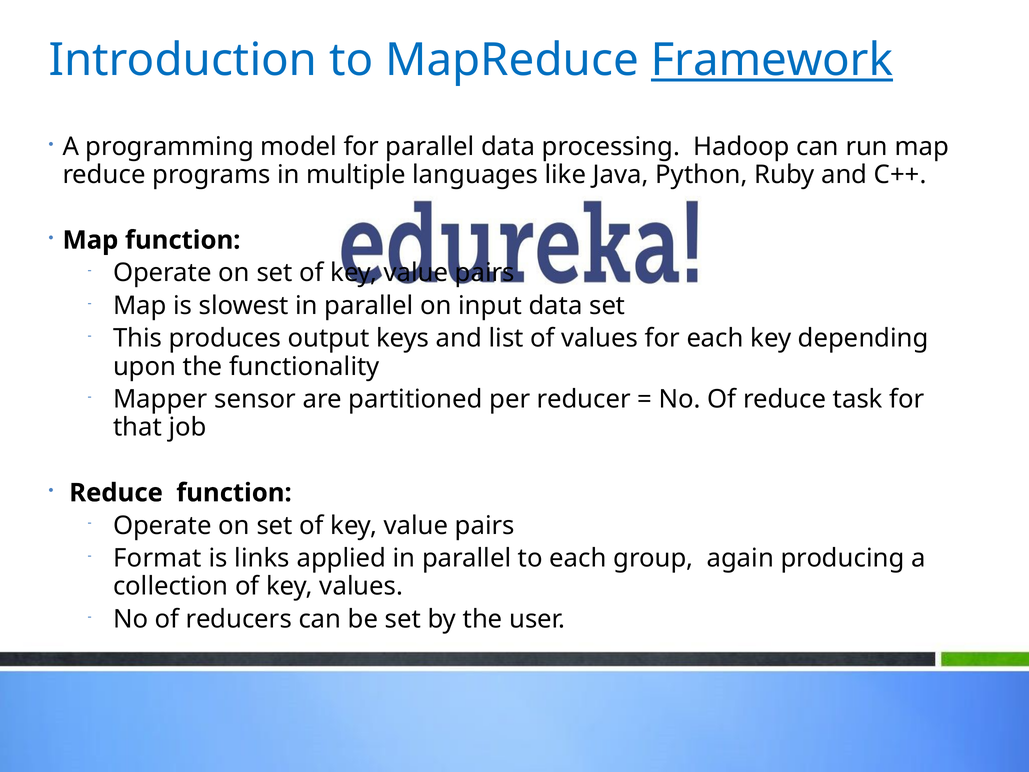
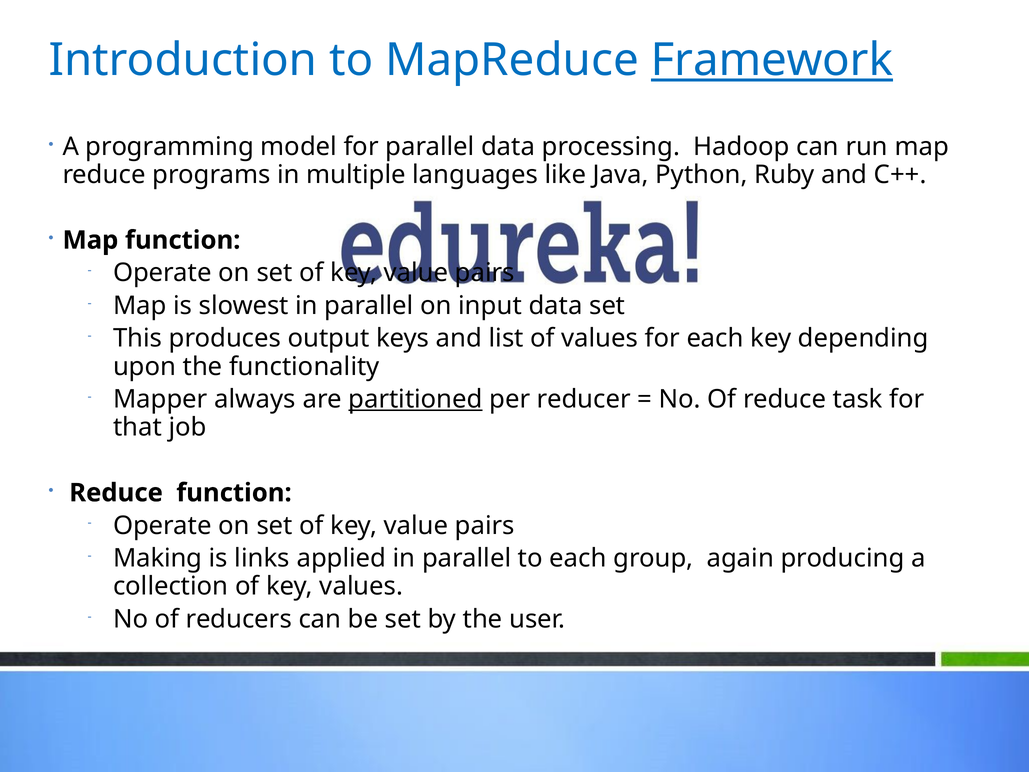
sensor: sensor -> always (255, 399)
partitioned underline: none -> present (415, 399)
Format: Format -> Making (158, 558)
